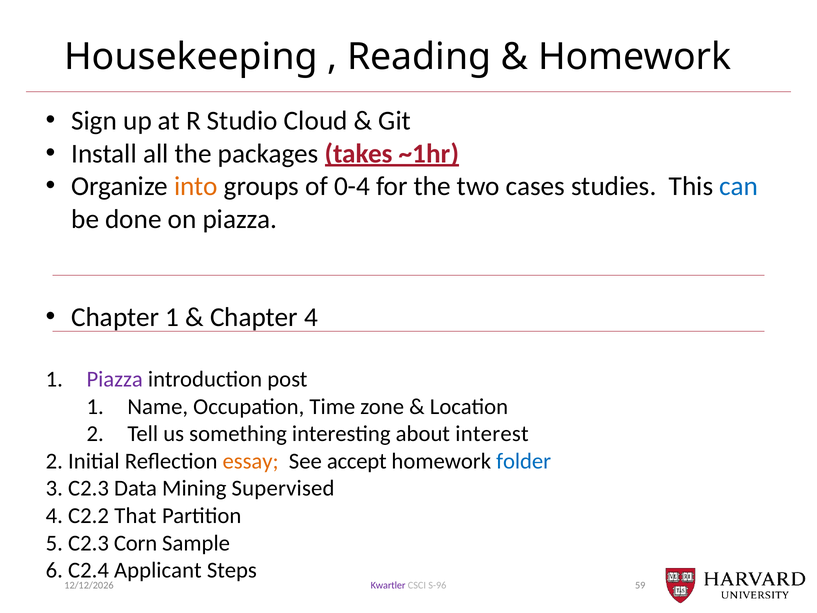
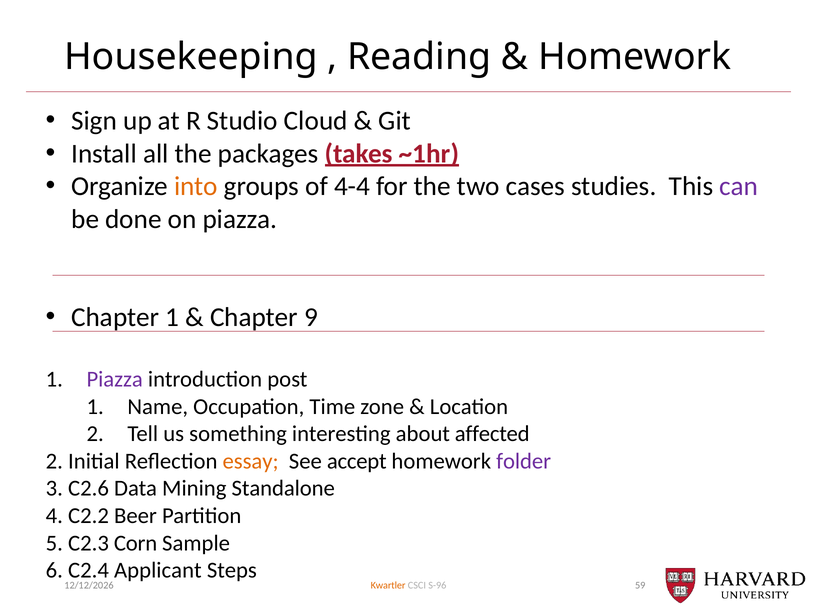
0-4: 0-4 -> 4-4 (352, 186)
can colour: blue -> purple (739, 186)
Chapter 4: 4 -> 9 (311, 317)
interest: interest -> affected (492, 434)
folder colour: blue -> purple (524, 461)
3 C2.3: C2.3 -> C2.6 (88, 488)
Supervised: Supervised -> Standalone (283, 488)
That: That -> Beer (135, 516)
Kwartler colour: purple -> orange (388, 585)
